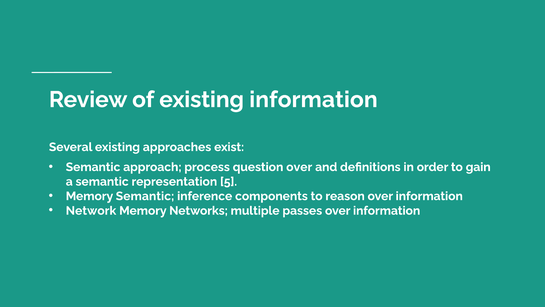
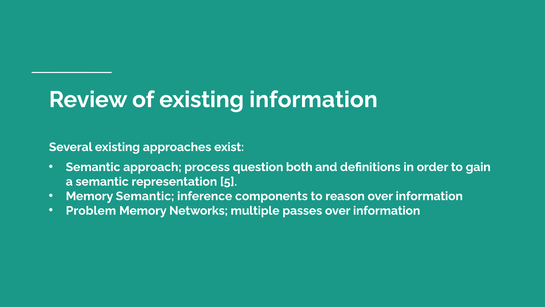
question over: over -> both (299, 167)
Network: Network -> Problem (91, 210)
